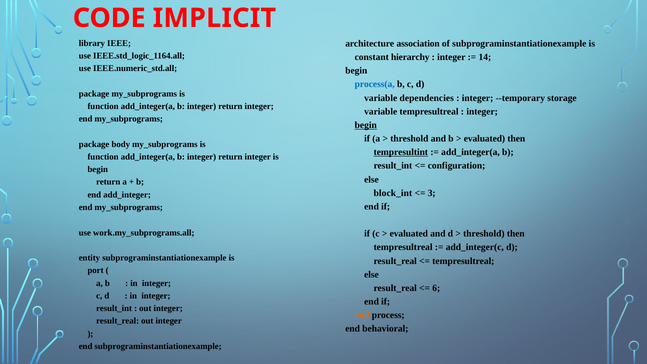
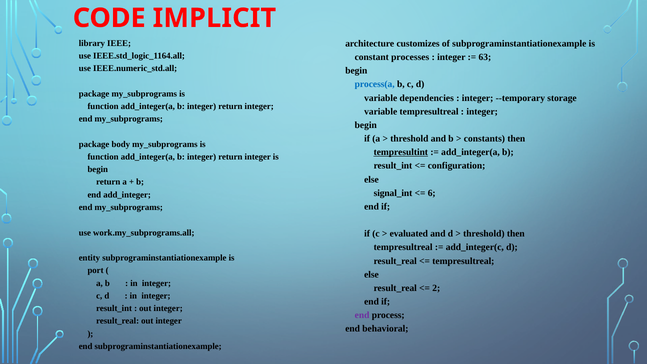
association: association -> customizes (418, 44)
hierarchy: hierarchy -> processes (410, 57)
14: 14 -> 63 (485, 57)
begin underline: present -> none (366, 125)
evaluated: evaluated -> constants (484, 139)
block_int: block_int -> signal_int (393, 193)
3: 3 -> 6 (432, 193)
6: 6 -> 2 (436, 288)
end colour: orange -> purple (362, 315)
